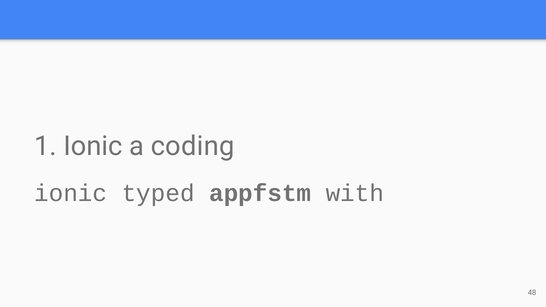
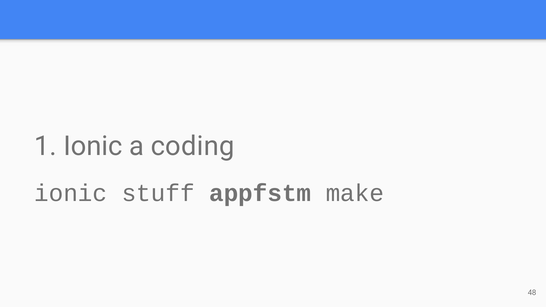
typed: typed -> stuff (158, 193)
with: with -> make (355, 193)
